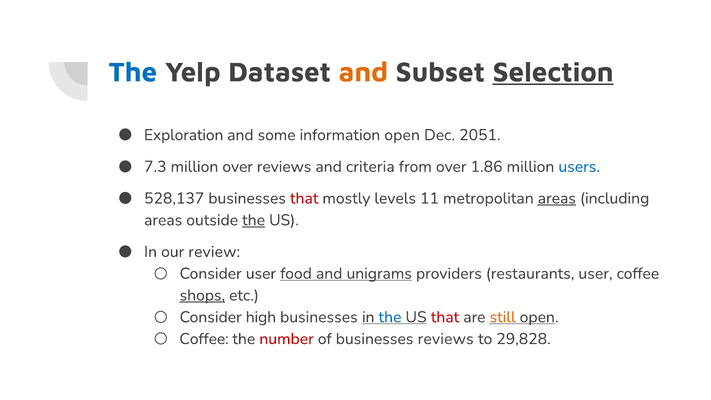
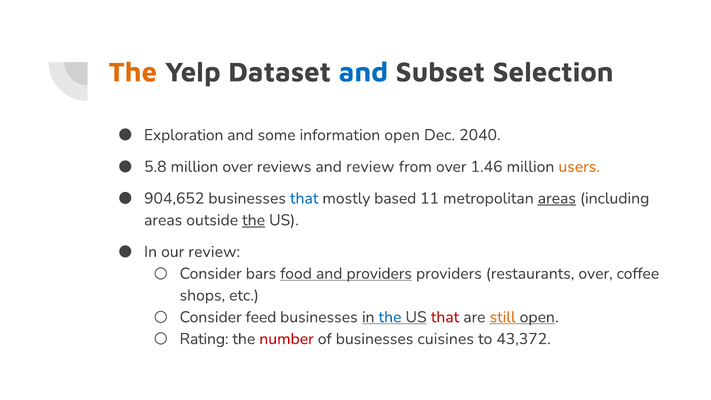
The colour: blue -> orange (133, 72)
and colour: orange -> blue (363, 72)
Selection underline: present -> none (553, 72)
2051: 2051 -> 2040 (480, 135)
7.3: 7.3 -> 5.8 (155, 167)
and criteria: criteria -> review (370, 167)
1.86: 1.86 -> 1.46 (487, 167)
users colour: blue -> orange (579, 167)
528,137: 528,137 -> 904,652 (174, 198)
that colour: red -> blue (304, 198)
levels: levels -> based (395, 198)
Consider user: user -> bars (261, 274)
and unigrams: unigrams -> providers (379, 274)
restaurants user: user -> over (596, 274)
shops underline: present -> none (202, 295)
high: high -> feed (261, 317)
Coffee: Coffee -> Rating (204, 339)
businesses reviews: reviews -> cuisines (446, 339)
29,828: 29,828 -> 43,372 (524, 339)
